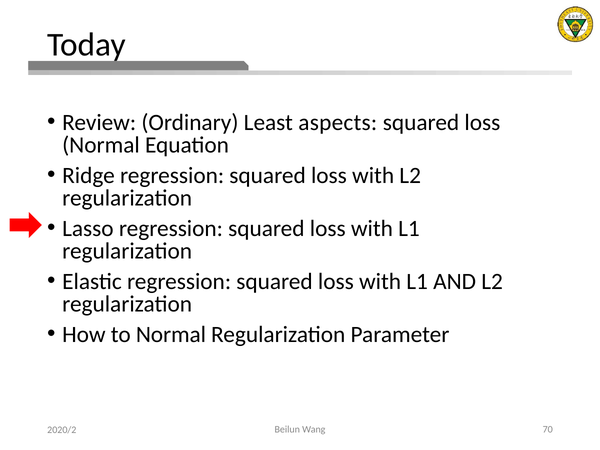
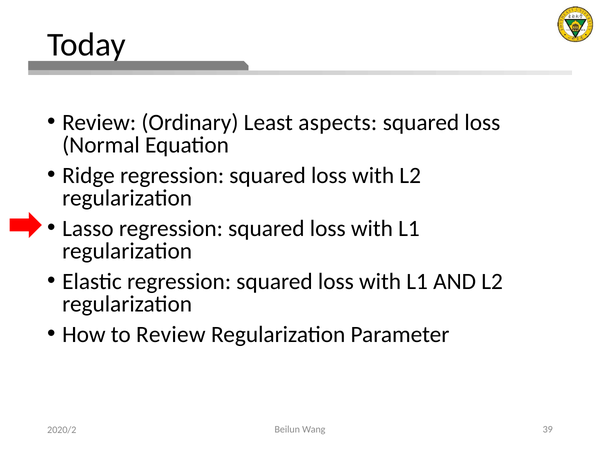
to Normal: Normal -> Review (171, 335)
70: 70 -> 39 (548, 430)
